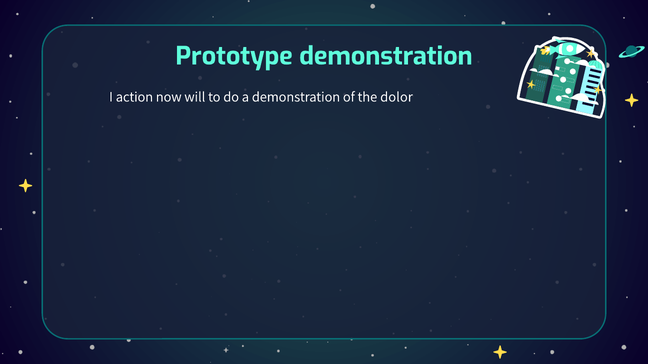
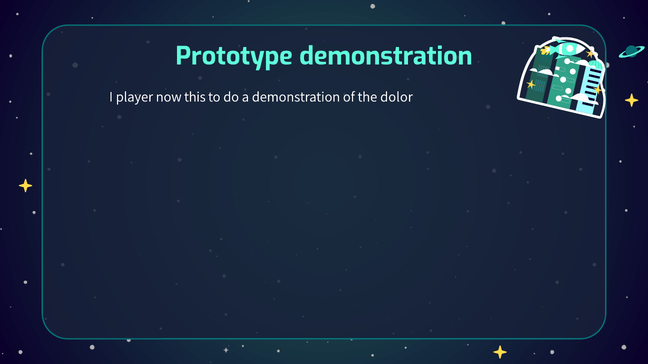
action: action -> player (134, 97)
will: will -> this (195, 97)
